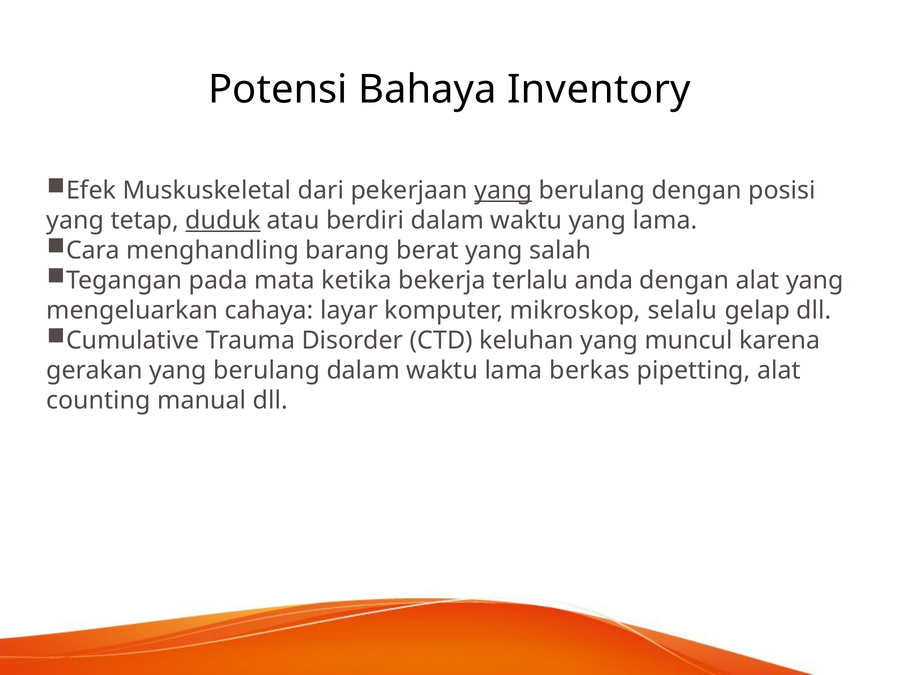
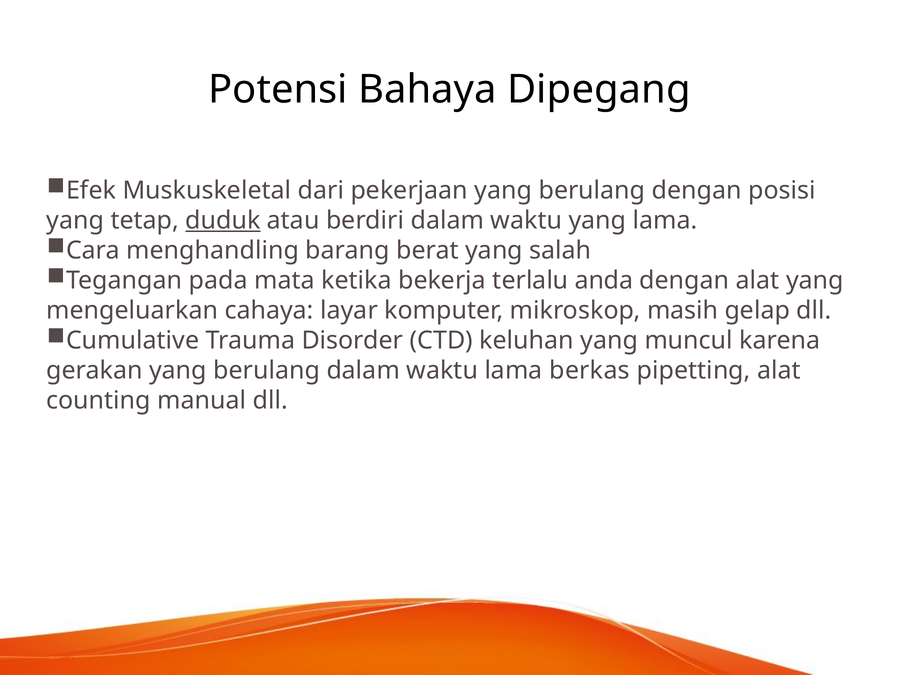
Inventory: Inventory -> Dipegang (599, 90)
yang underline: present -> none (503, 190)
selalu: selalu -> masih (683, 310)
